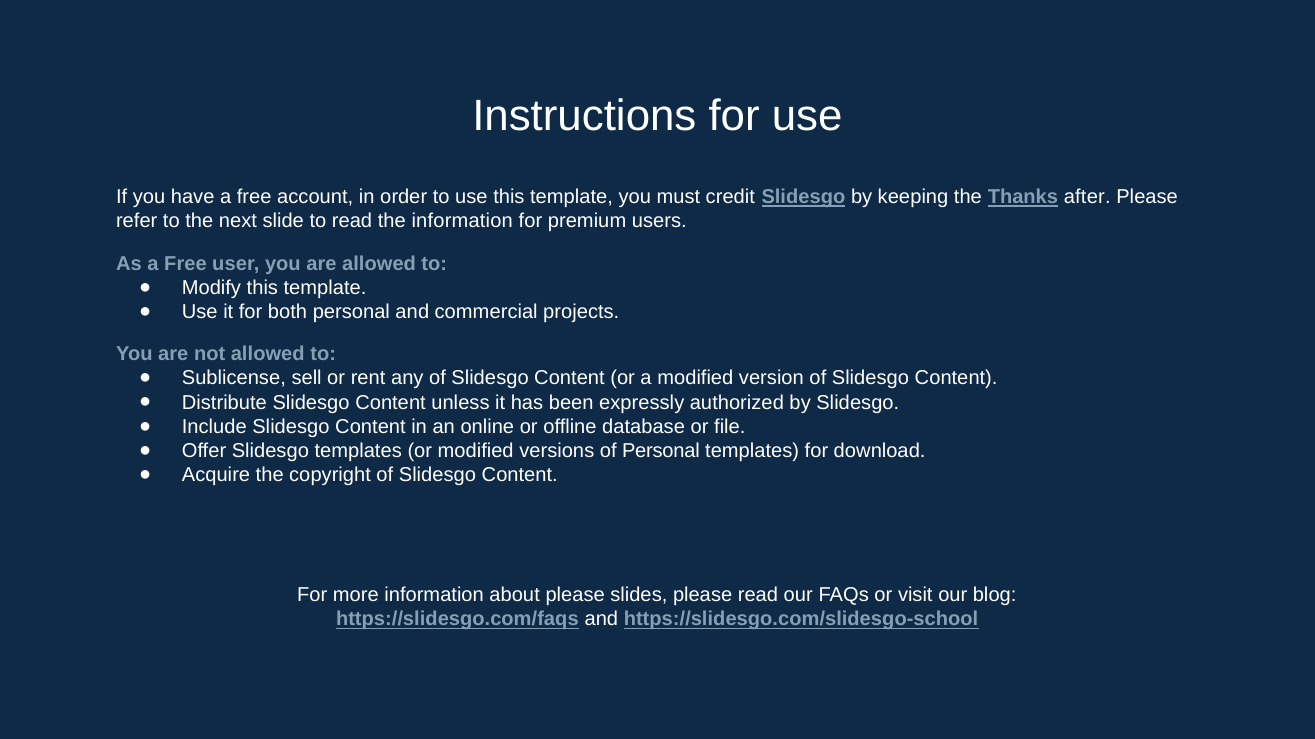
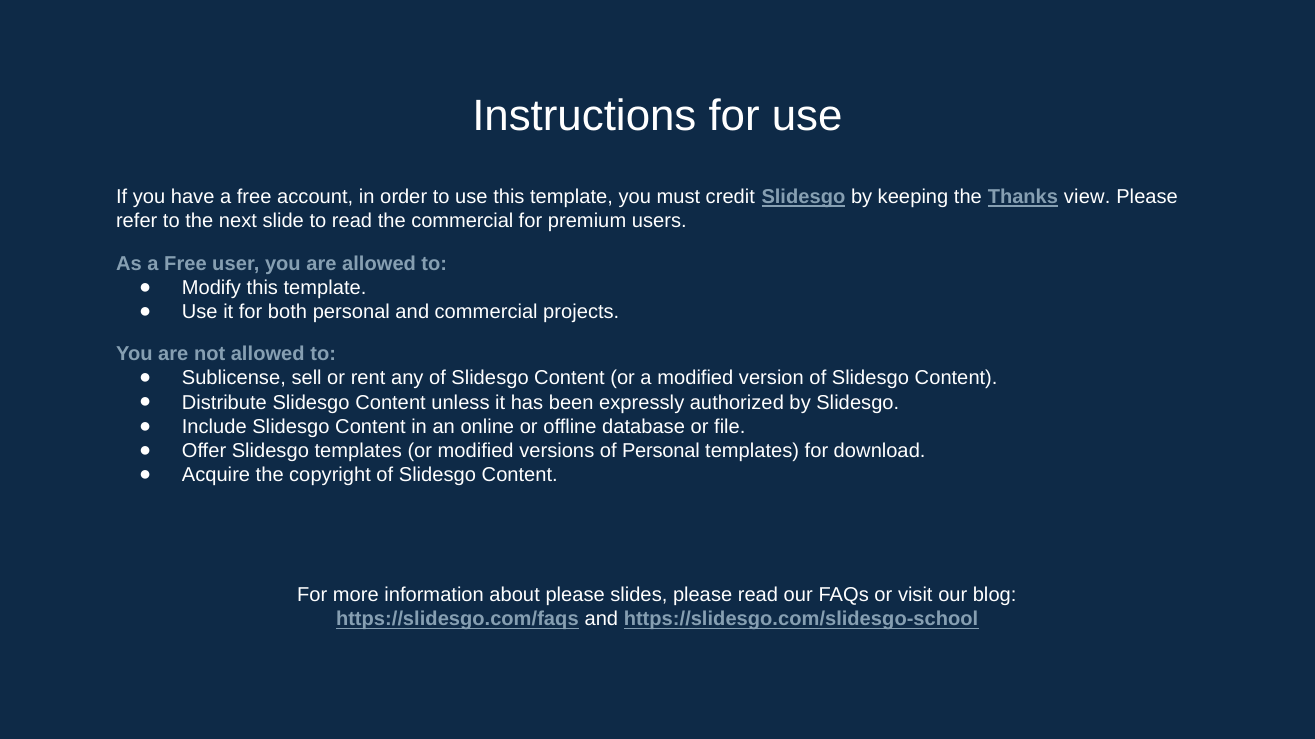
after: after -> view (1087, 197)
the information: information -> commercial (462, 222)
